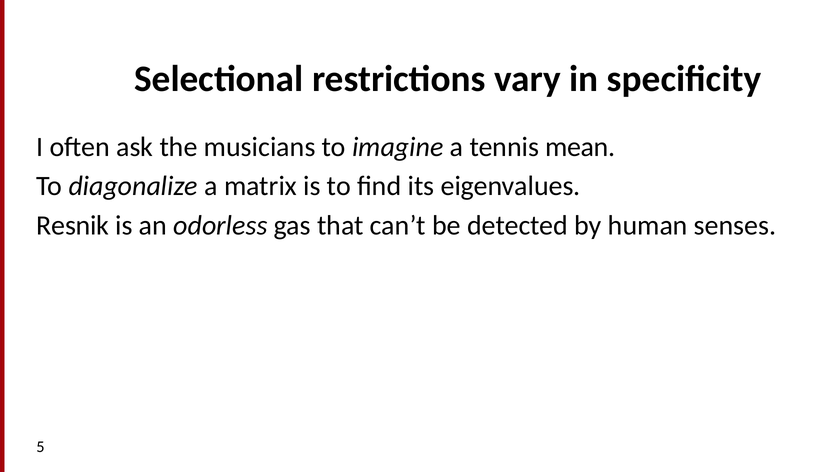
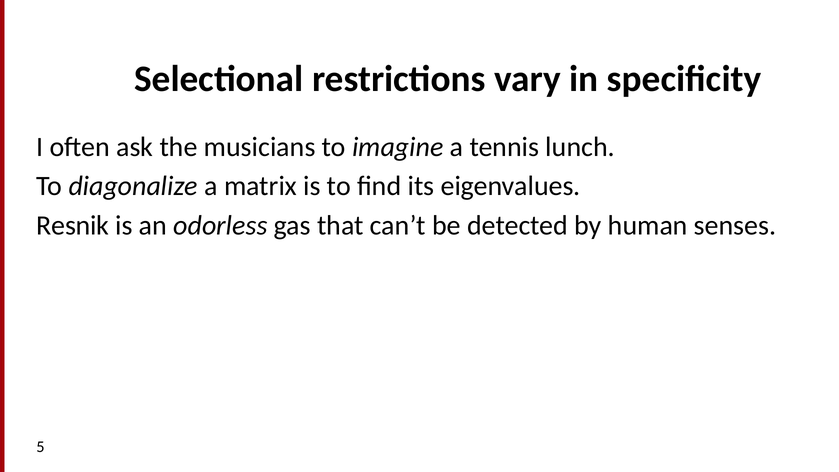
mean: mean -> lunch (580, 147)
